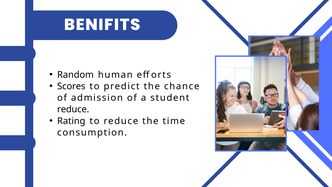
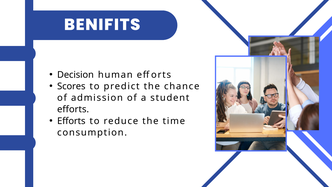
Random: Random -> Decision (75, 75)
reduce: reduce -> efforts (73, 109)
Rating: Rating -> Efforts (71, 121)
